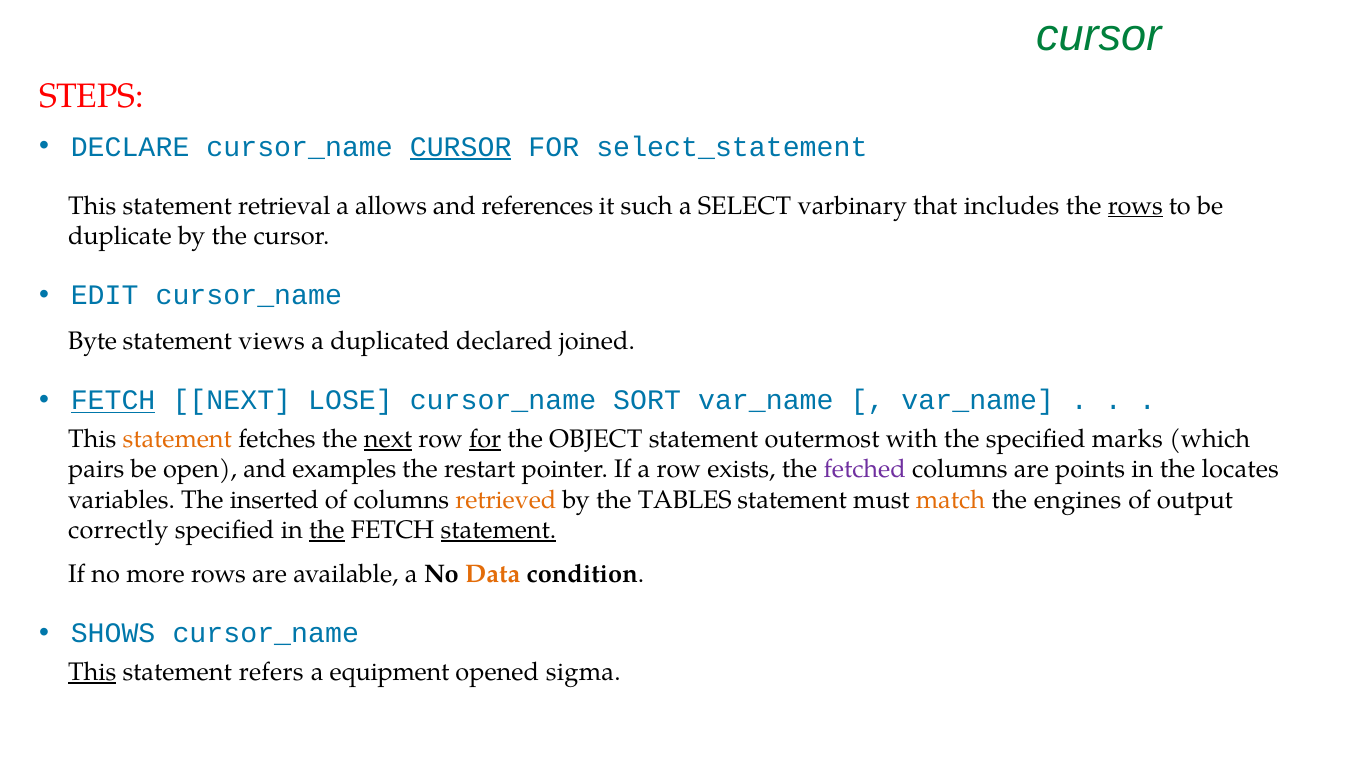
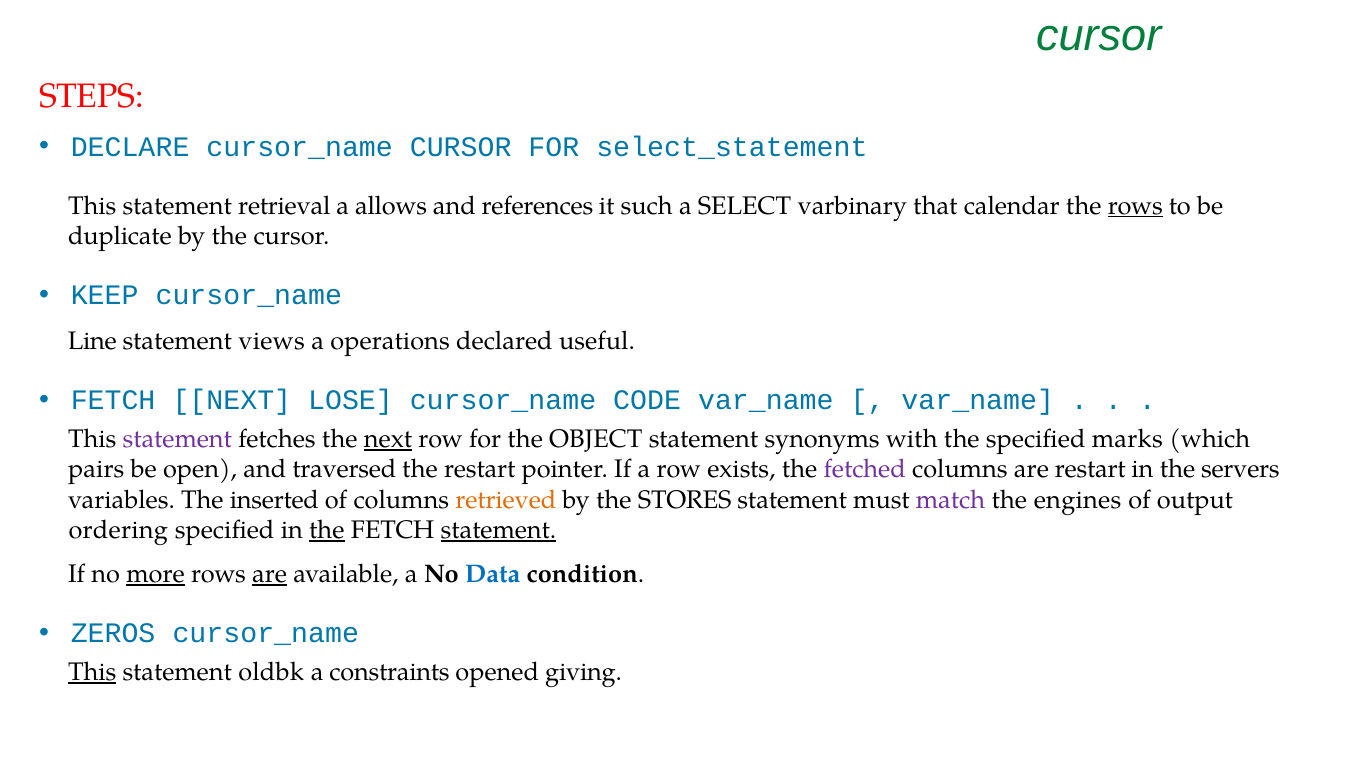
CURSOR underline: present -> none (461, 147)
includes: includes -> calendar (1012, 206)
EDIT: EDIT -> KEEP (105, 296)
Byte: Byte -> Line (92, 341)
duplicated: duplicated -> operations (390, 341)
joined: joined -> useful (597, 341)
FETCH underline: present -> none (113, 400)
SORT: SORT -> CODE (647, 400)
statement colour: orange -> purple (177, 439)
for underline: present -> none (485, 439)
outermost: outermost -> synonyms (822, 439)
examples: examples -> traversed (344, 469)
are points: points -> restart (1090, 469)
locates: locates -> servers (1240, 469)
TABLES: TABLES -> STORES (685, 500)
match colour: orange -> purple (950, 500)
correctly: correctly -> ordering (118, 530)
more underline: none -> present (156, 574)
are underline: none -> present (270, 574)
Data colour: orange -> blue (493, 574)
SHOWS: SHOWS -> ZEROS (113, 634)
refers: refers -> oldbk (271, 672)
equipment: equipment -> constraints (390, 672)
sigma: sigma -> giving (584, 672)
